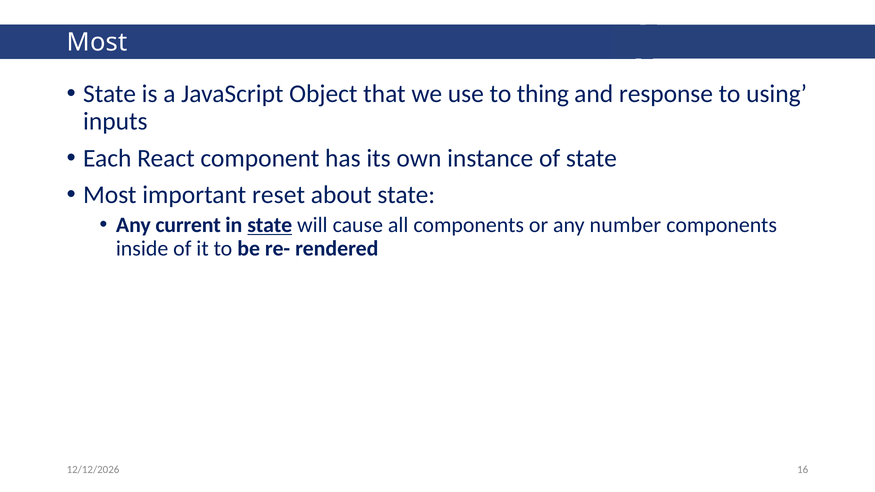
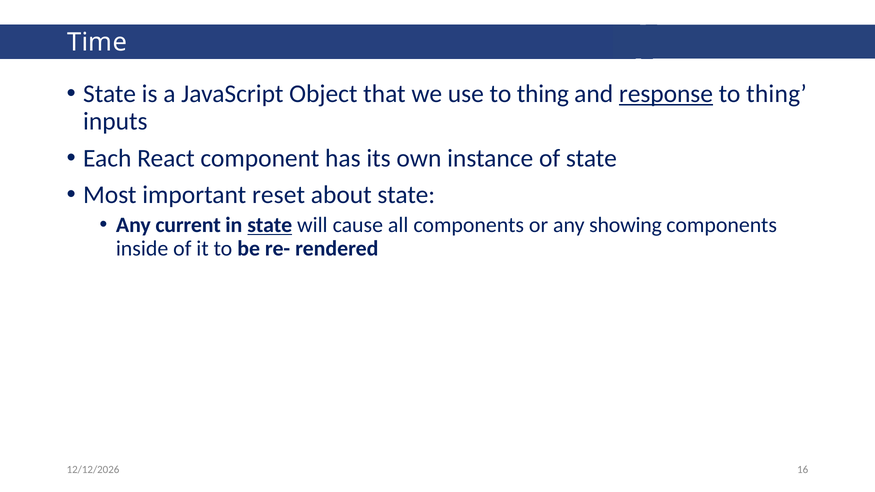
Most: Most -> Time (97, 43)
response underline: none -> present (666, 94)
using: using -> thing (776, 94)
number: number -> showing (626, 225)
